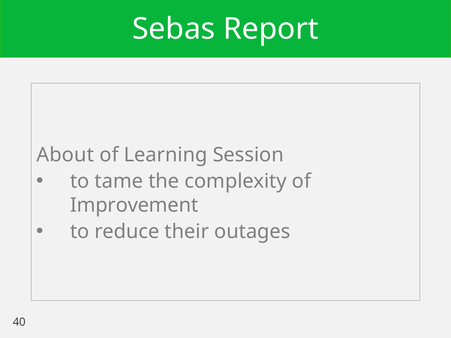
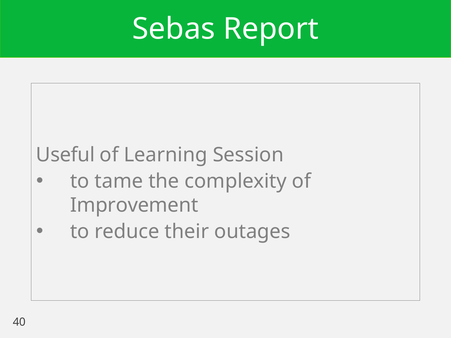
About: About -> Useful (65, 155)
